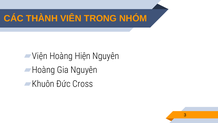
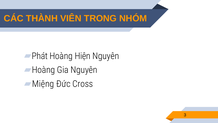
Viện: Viện -> Phát (40, 56)
Khuôn: Khuôn -> Miệng (43, 84)
